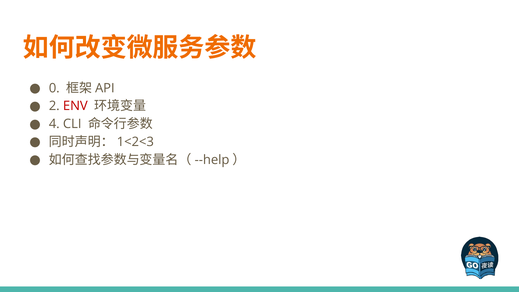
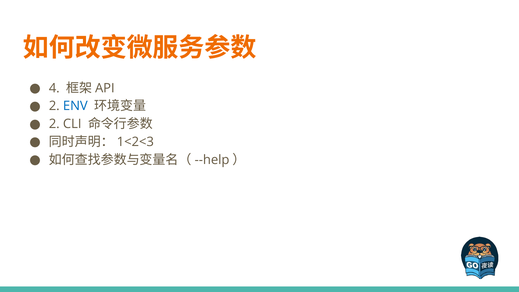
0: 0 -> 4 (54, 88)
ENV colour: red -> blue (75, 106)
4: 4 -> 2 (54, 124)
